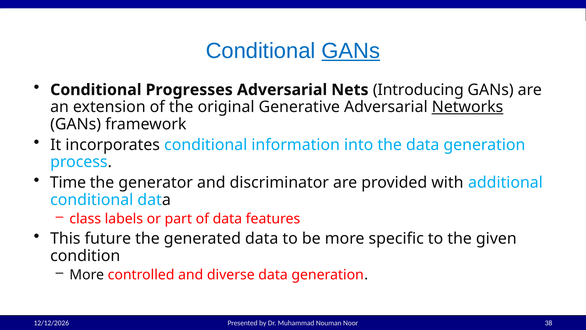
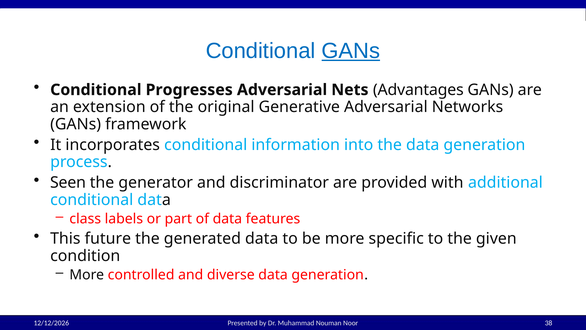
Introducing: Introducing -> Advantages (418, 90)
Networks underline: present -> none (468, 107)
Time: Time -> Seen (68, 182)
